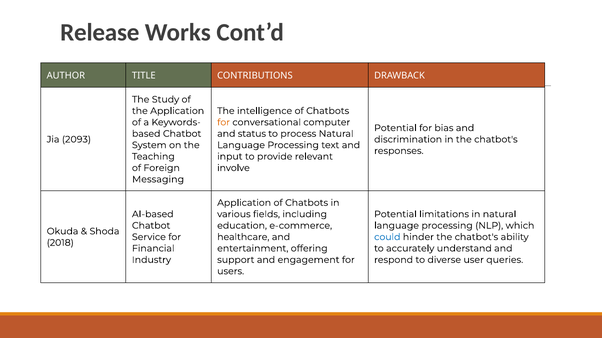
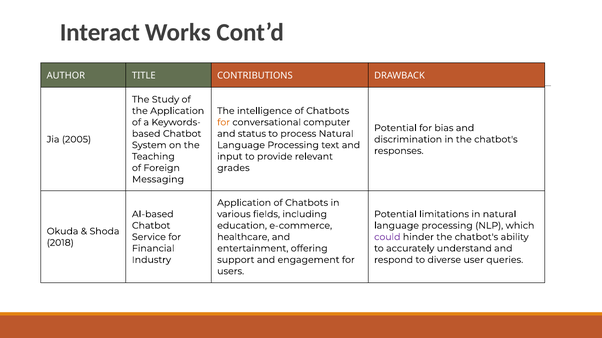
Release: Release -> Interact (100, 32)
2093: 2093 -> 2005 (76, 140)
involve: involve -> grades (233, 168)
could colour: blue -> purple (387, 237)
